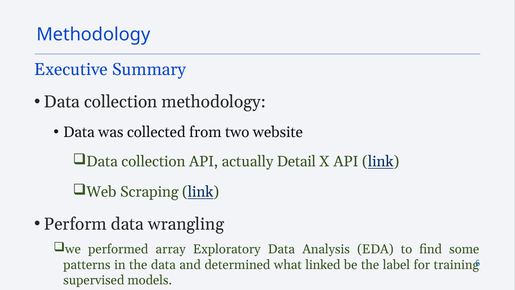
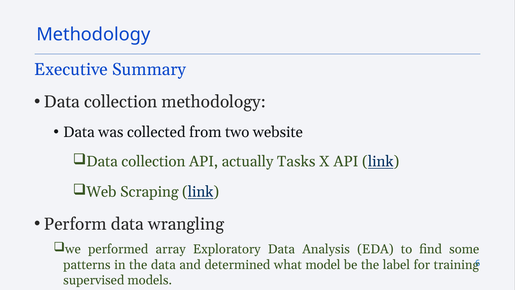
Detail: Detail -> Tasks (296, 161)
linked: linked -> model (323, 265)
